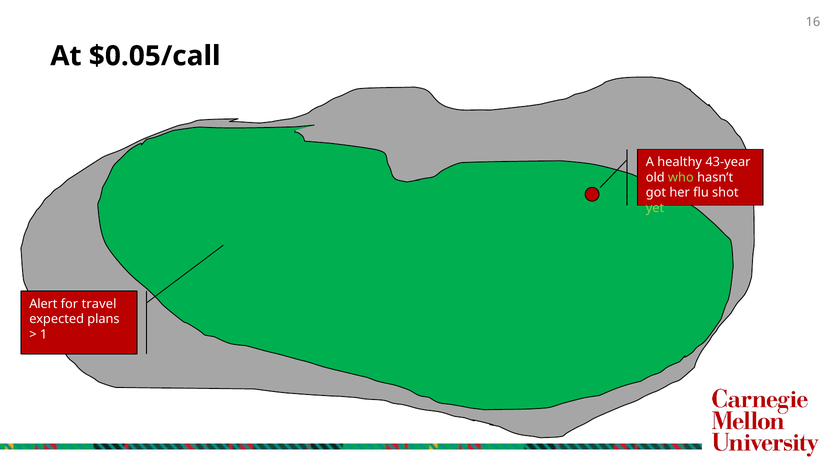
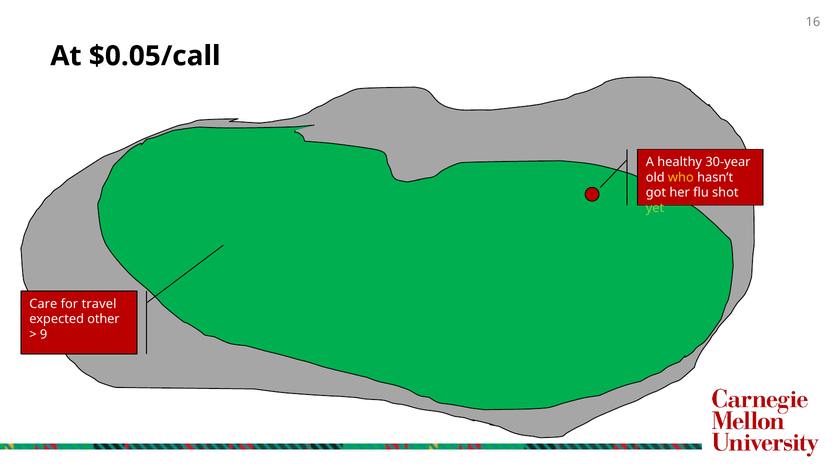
43-year: 43-year -> 30-year (728, 162)
who colour: light green -> yellow (681, 178)
Alert: Alert -> Care (43, 304)
plans: plans -> other (103, 319)
1: 1 -> 9 (44, 335)
